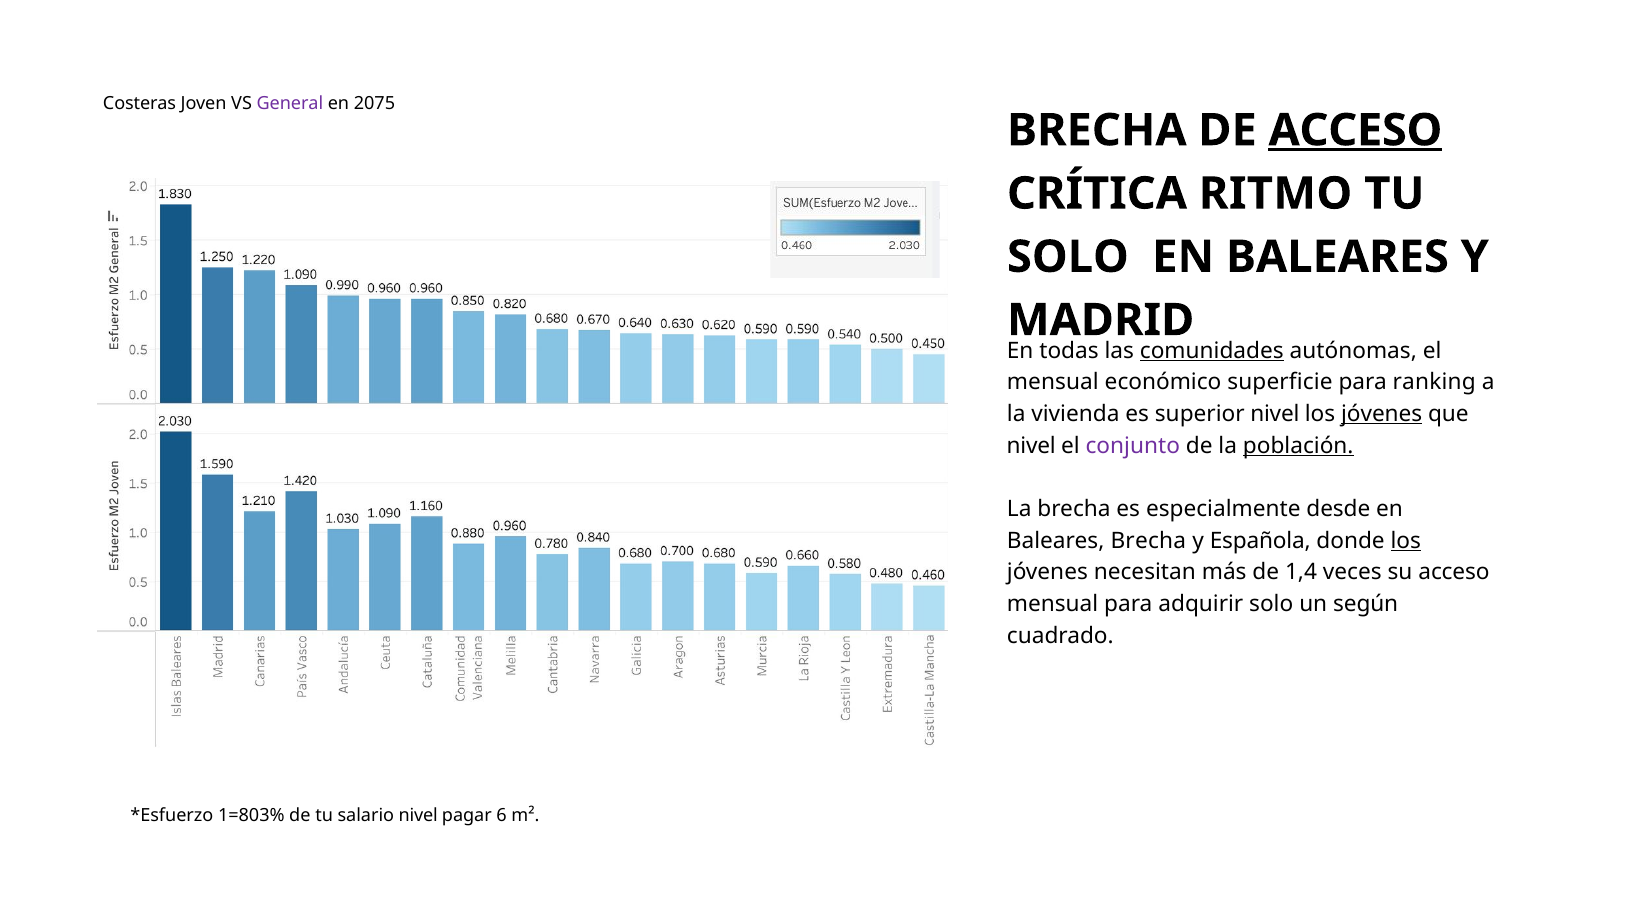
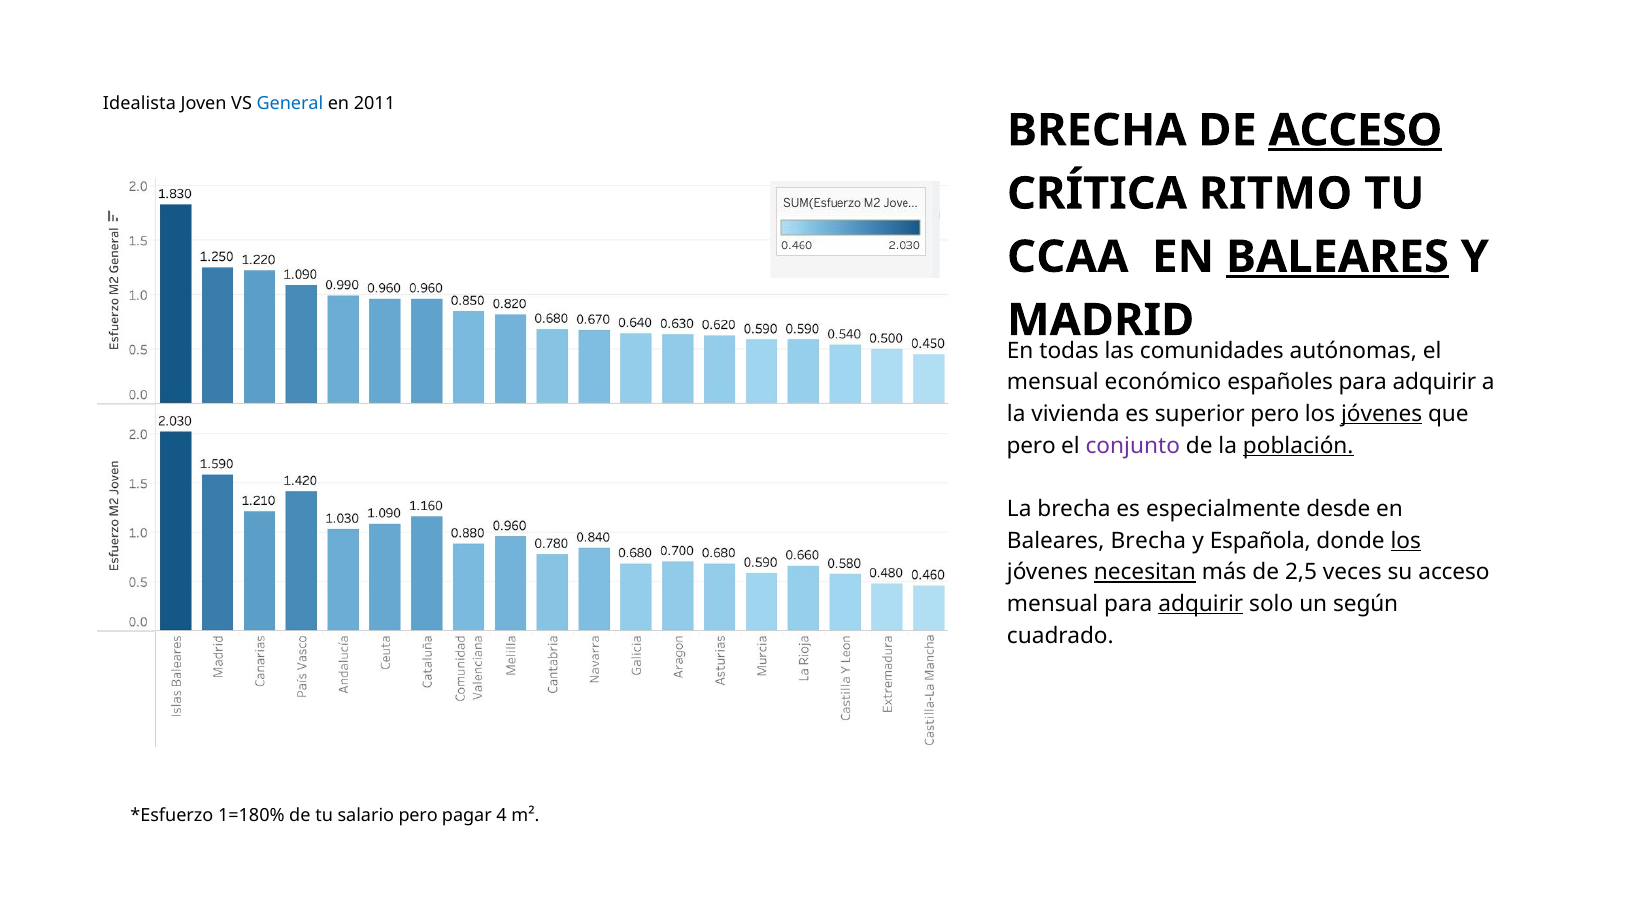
Costeras: Costeras -> Idealista (139, 104)
General colour: purple -> blue (290, 104)
2075: 2075 -> 2011 (374, 104)
SOLO: SOLO -> CCAA (1068, 257)
BALEARES underline: none -> present (1337, 257)
comunidades underline: present -> none (1212, 351)
superficie: superficie -> españoles (1280, 382)
ranking: ranking -> adquirir (1434, 382)
superior nivel: nivel -> pero (1275, 414)
nivel: nivel -> pero (1031, 446)
necesitan underline: none -> present (1145, 572)
1,4: 1,4 -> 2,5 (1301, 572)
adquirir underline: none -> present (1201, 604)
1=803%: 1=803% -> 1=180% (251, 816)
salario nivel: nivel -> pero (418, 816)
6: 6 -> 4 (502, 816)
